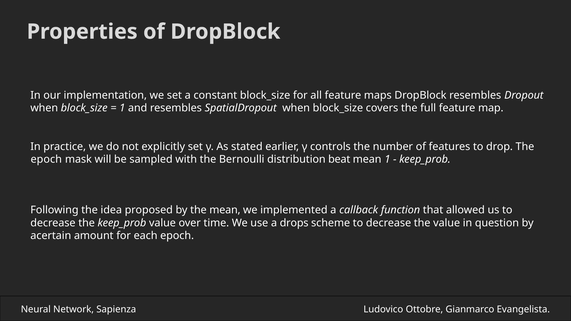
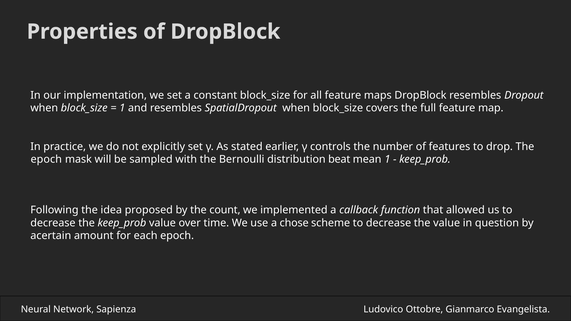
the mean: mean -> count (225, 210)
drops: drops -> chose (294, 223)
